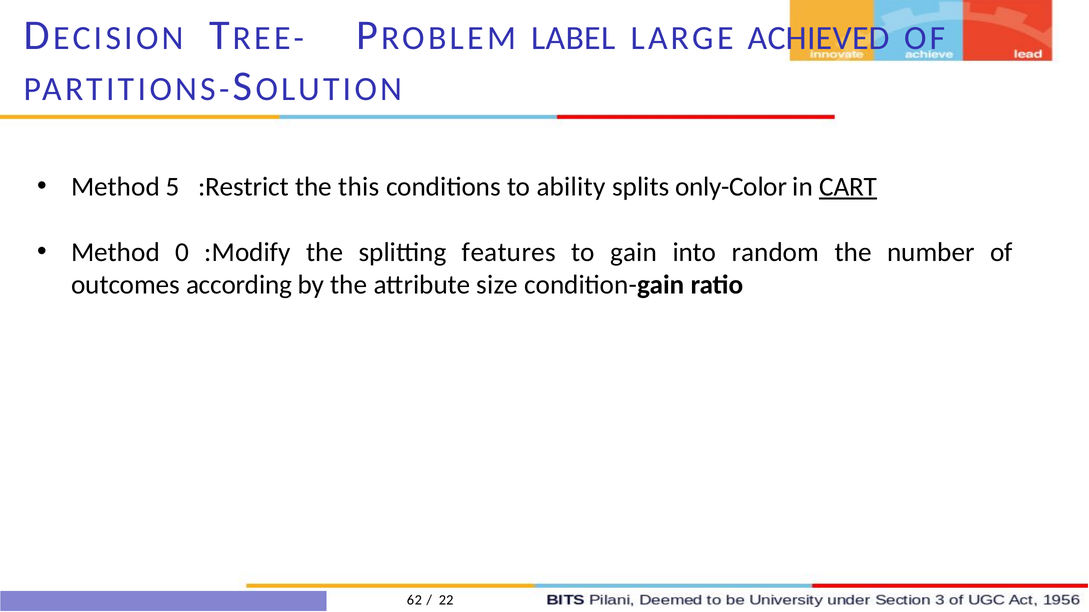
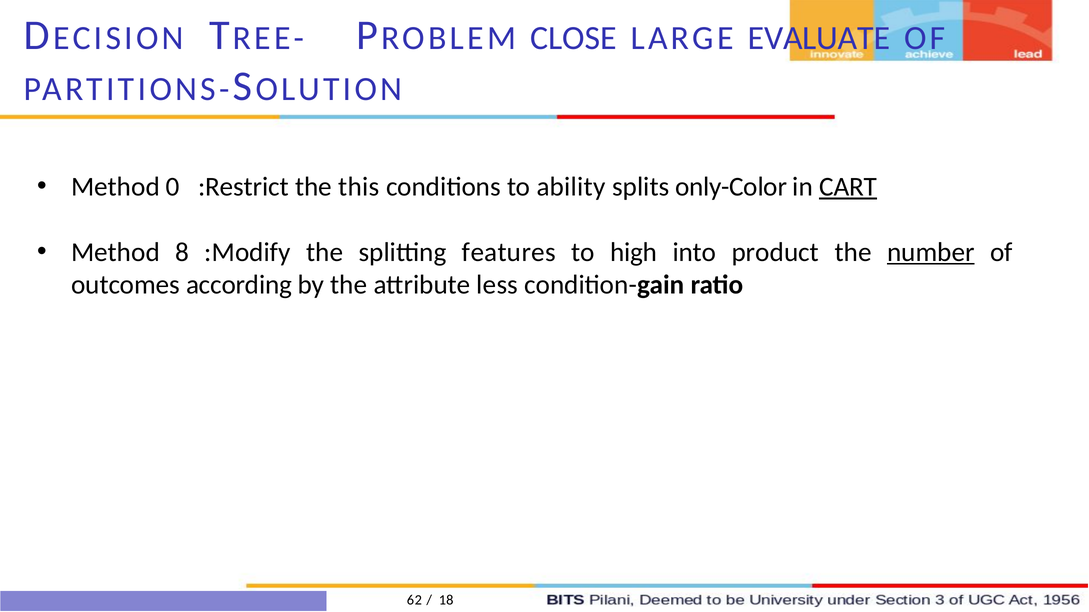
LABEL: LABEL -> CLOSE (573, 38)
ACHIEVED: ACHIEVED -> EVALUATE (819, 38)
5: 5 -> 0 (173, 187)
0: 0 -> 8 (182, 252)
gain: gain -> high (634, 252)
random: random -> product (775, 252)
number underline: none -> present (931, 252)
size: size -> less (497, 285)
22: 22 -> 18 (446, 601)
